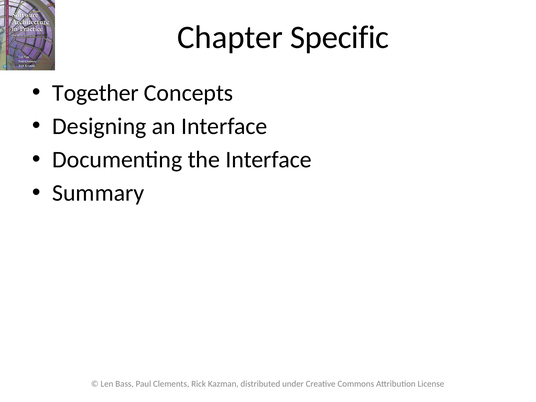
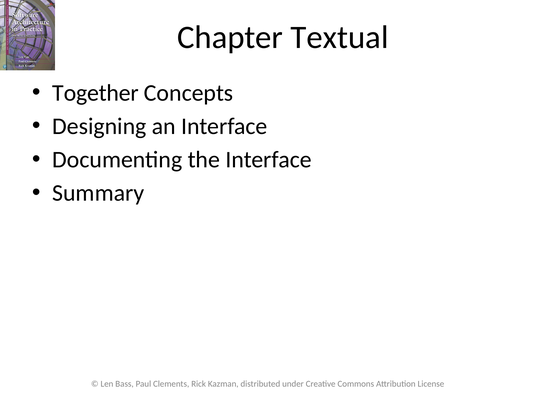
Specific: Specific -> Textual (339, 38)
